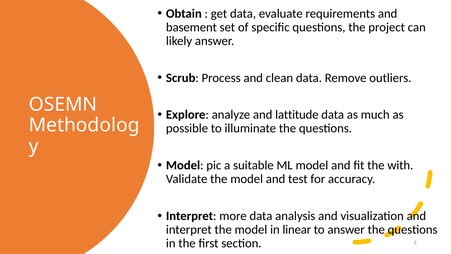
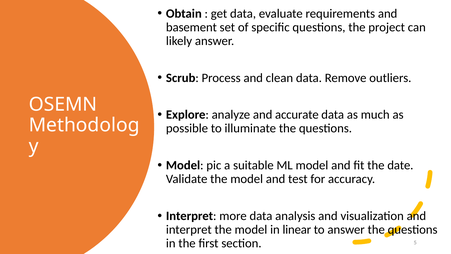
lattitude: lattitude -> accurate (297, 115)
with: with -> date (400, 165)
